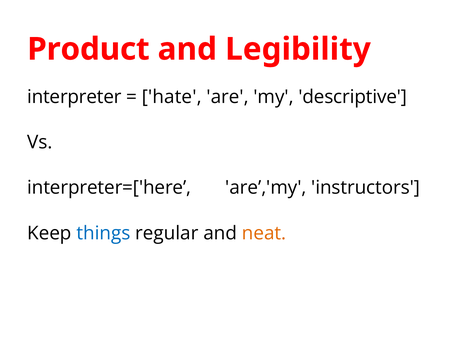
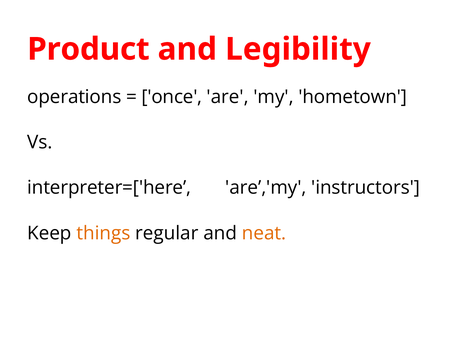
interpreter: interpreter -> operations (74, 97)
hate: hate -> once (172, 97)
descriptive: descriptive -> hometown (353, 97)
things colour: blue -> orange (103, 233)
